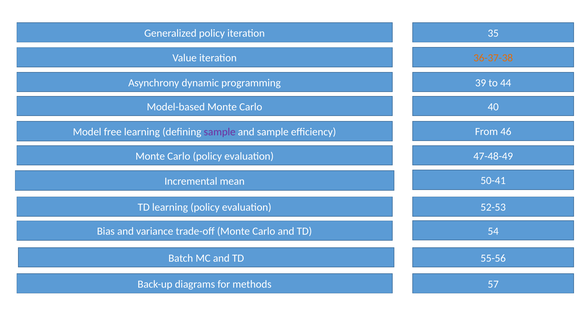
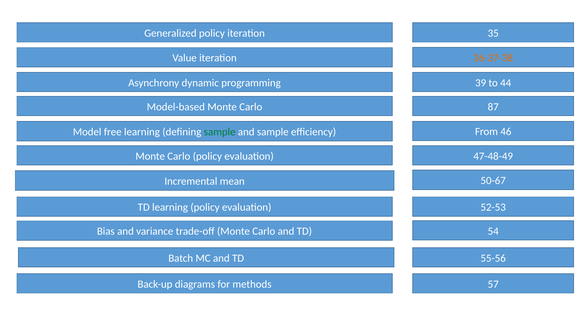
40: 40 -> 87 (493, 107)
sample colour: purple -> green (220, 132)
50-41: 50-41 -> 50-67 (493, 180)
